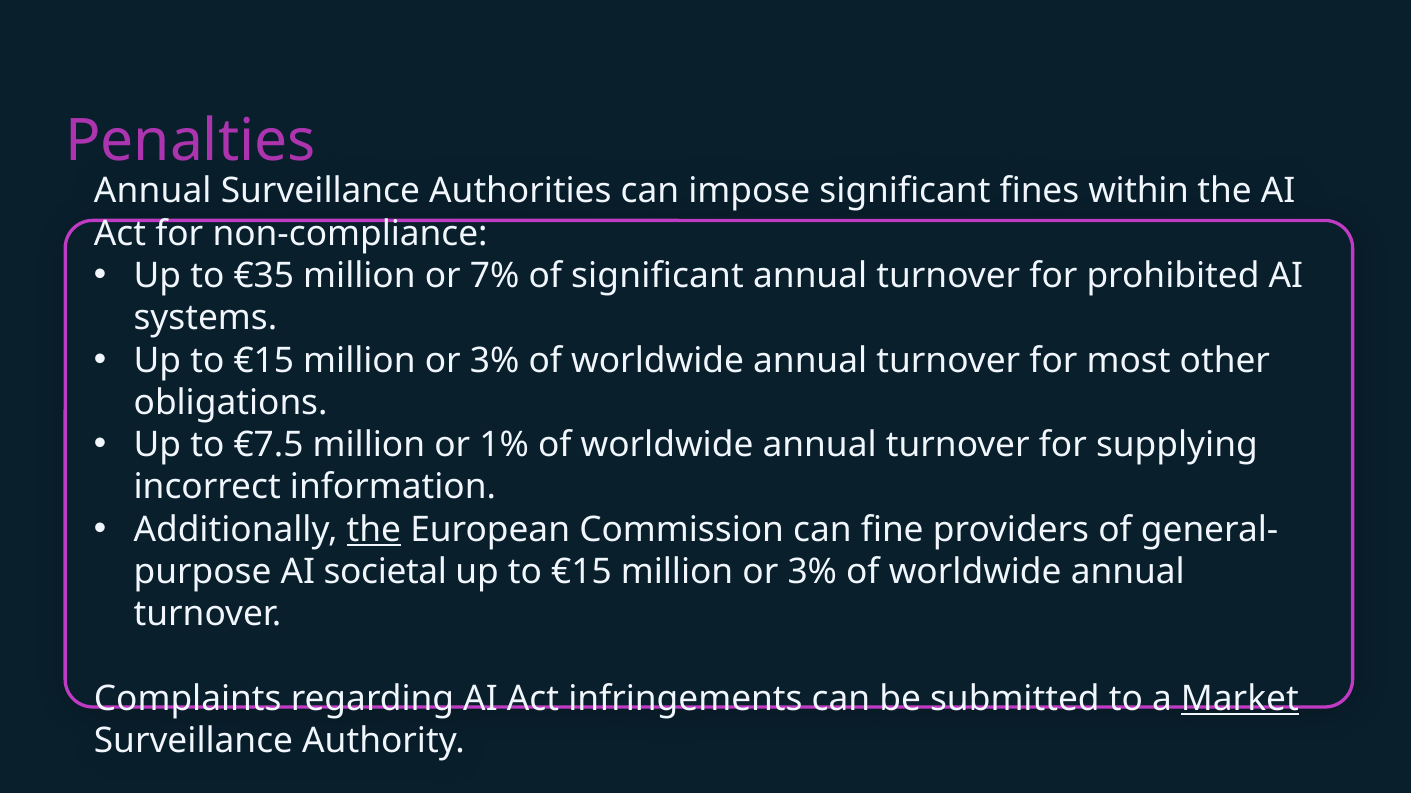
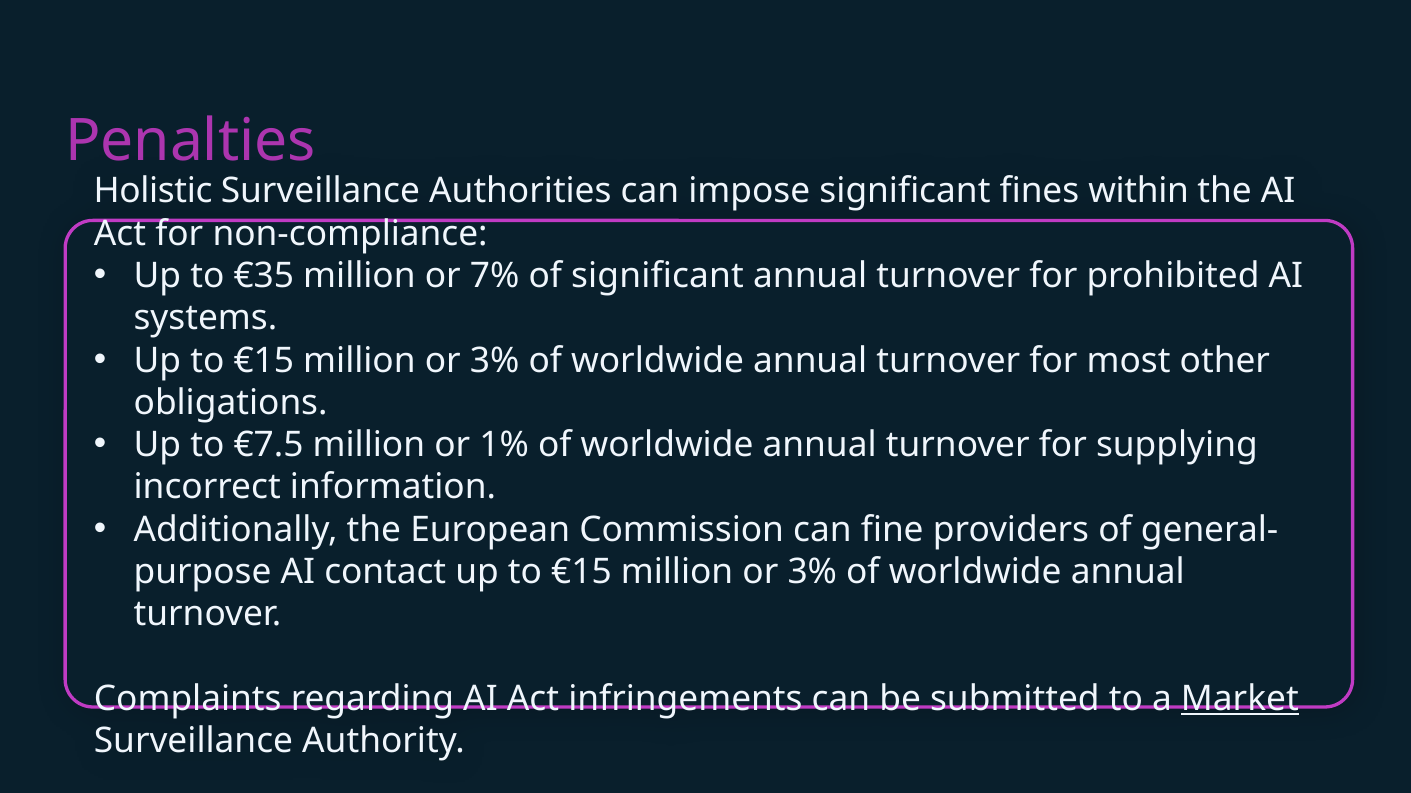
Annual: Annual -> Holistic (153, 191)
the underline: present -> none (374, 530)
societal: societal -> contact (385, 572)
